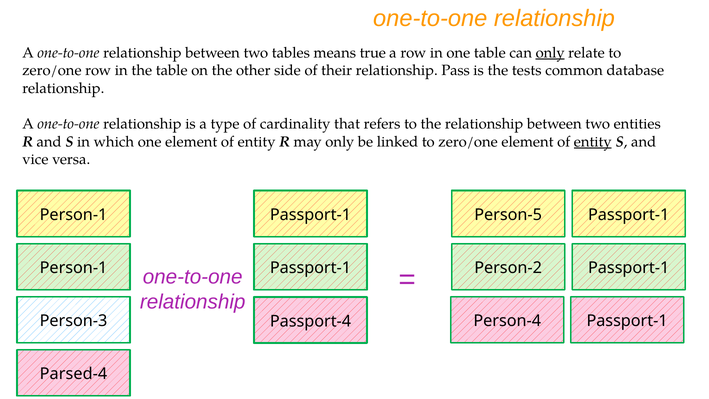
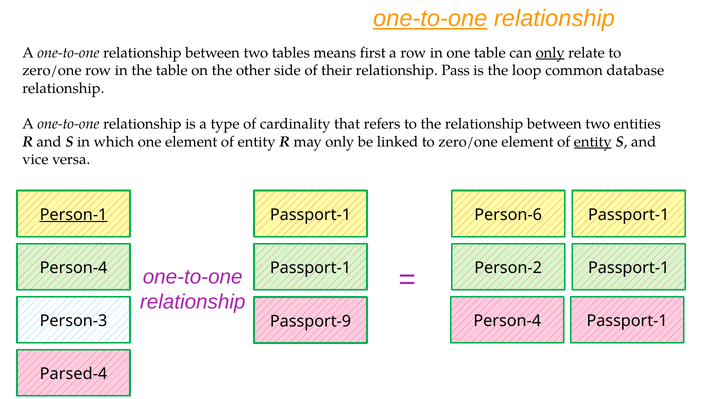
one-to-one underline: none -> present (430, 18)
true: true -> first (373, 53)
tests: tests -> loop (527, 71)
Person-1 underline: none -> present (74, 215)
Person-5: Person-5 -> Person-6 (508, 215)
Person-1: Person-1 -> Person-4 (74, 268)
Passport-4: Passport-4 -> Passport-9 (310, 321)
